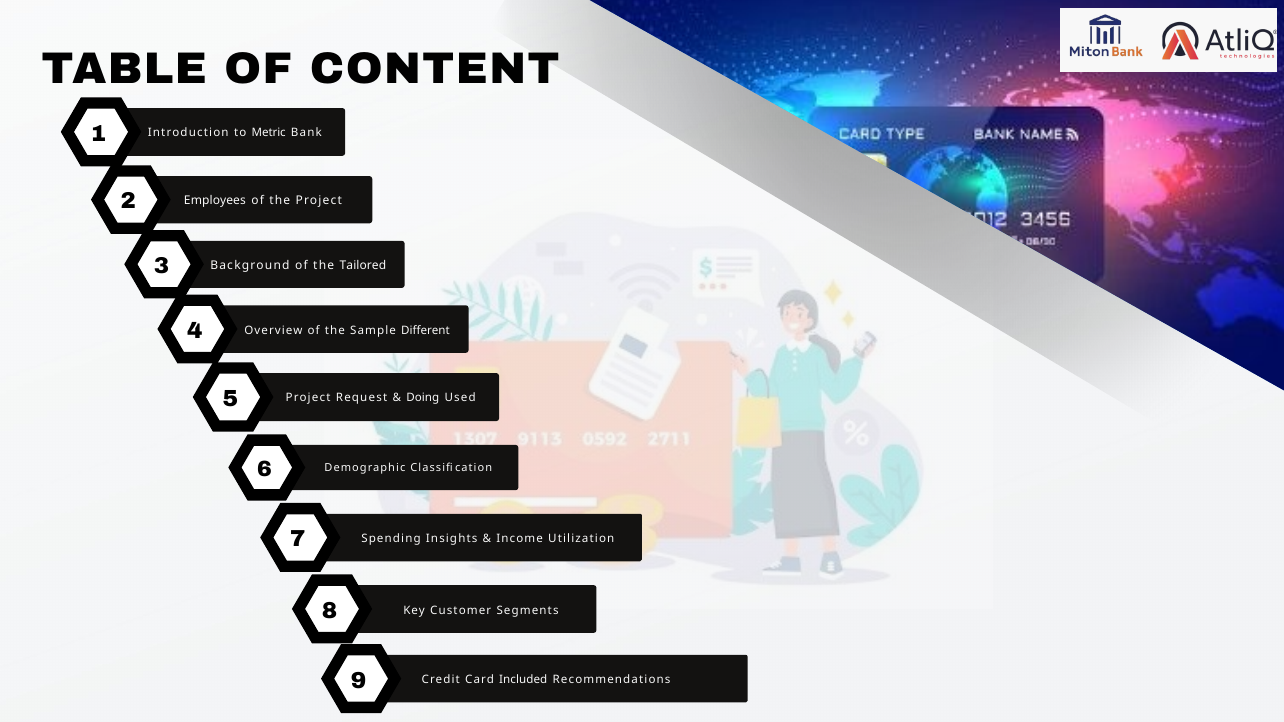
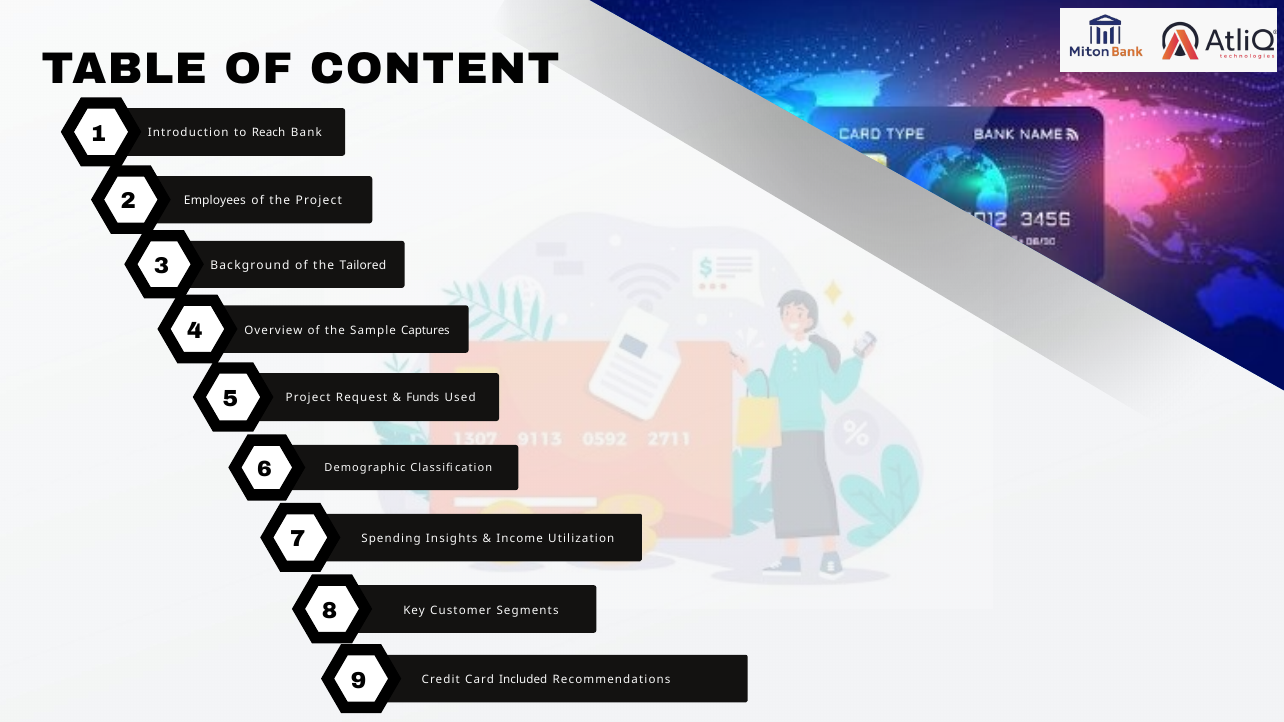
Metric: Metric -> Reach (269, 133)
Different: Different -> Captures (425, 330)
Doing: Doing -> Funds (423, 398)
